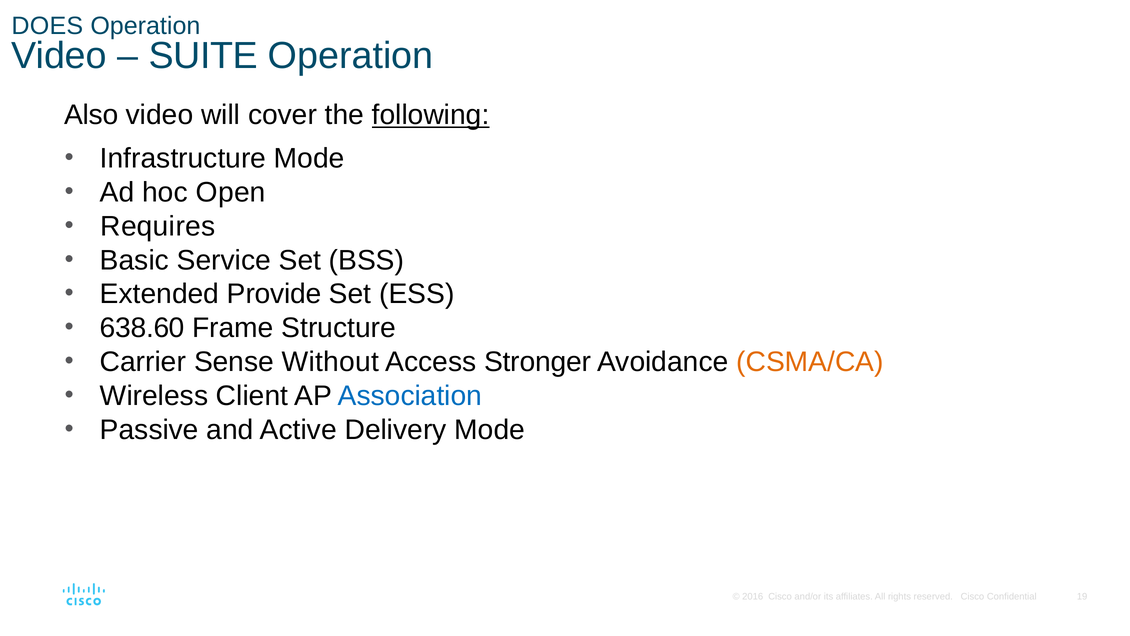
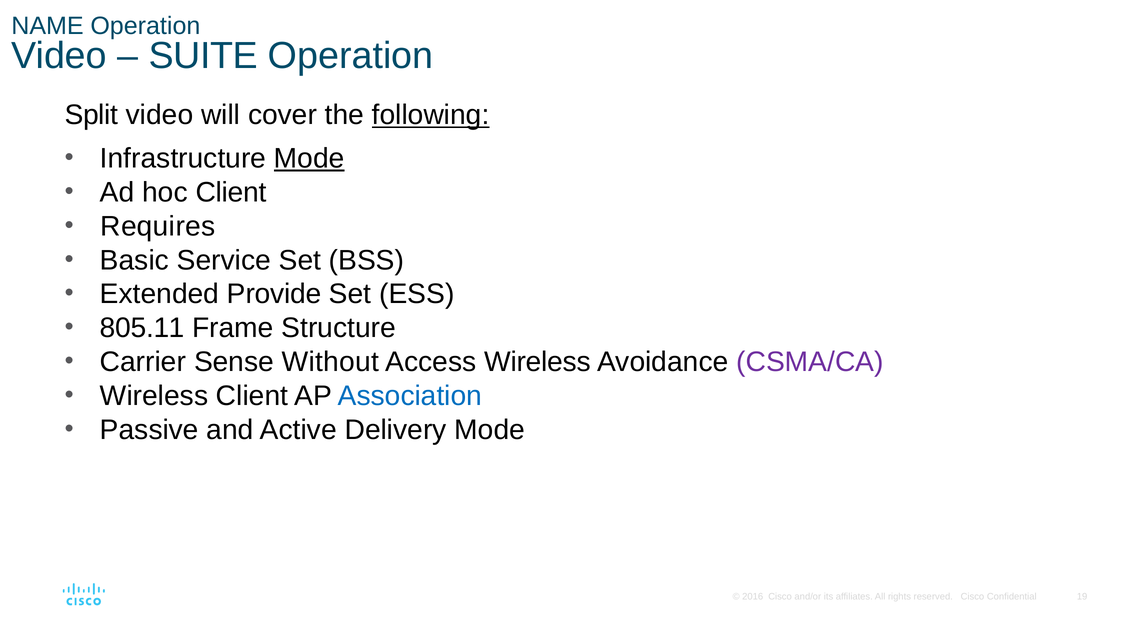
DOES: DOES -> NAME (47, 26)
Also: Also -> Split (91, 115)
Mode underline: none -> present (309, 158)
hoc Open: Open -> Client (231, 192)
638.60: 638.60 -> 805.11 (142, 328)
Access Stronger: Stronger -> Wireless (538, 362)
CSMA/CA colour: orange -> purple (810, 362)
